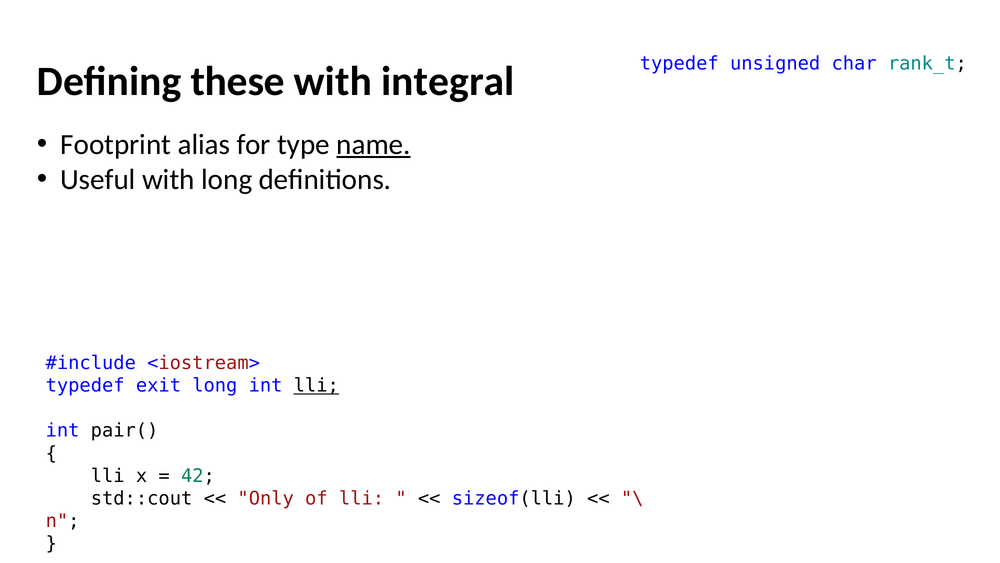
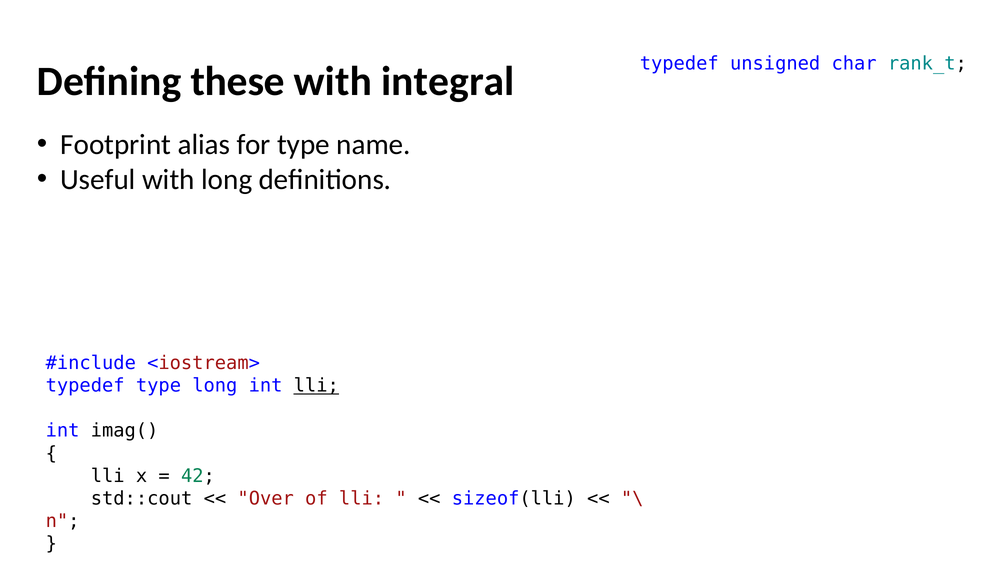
name underline: present -> none (374, 144)
typedef exit: exit -> type (159, 385)
pair(: pair( -> imag( (125, 430)
Only: Only -> Over (266, 498)
